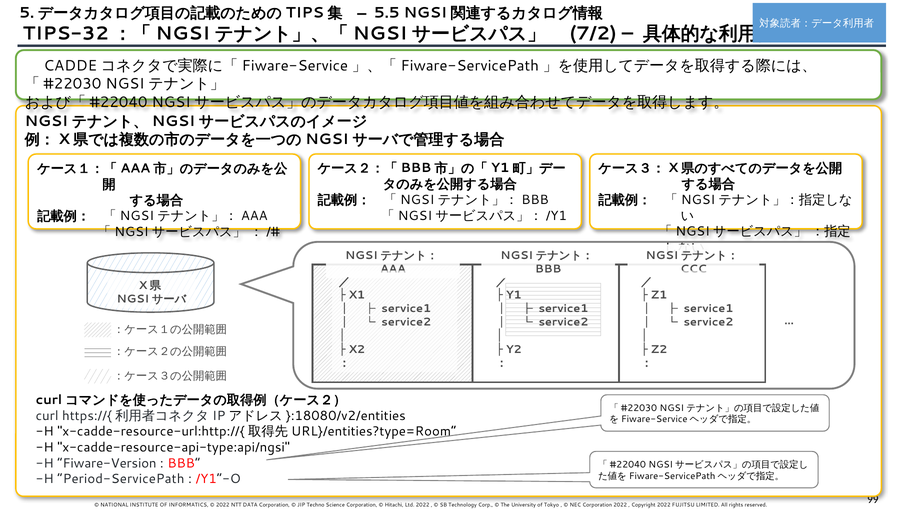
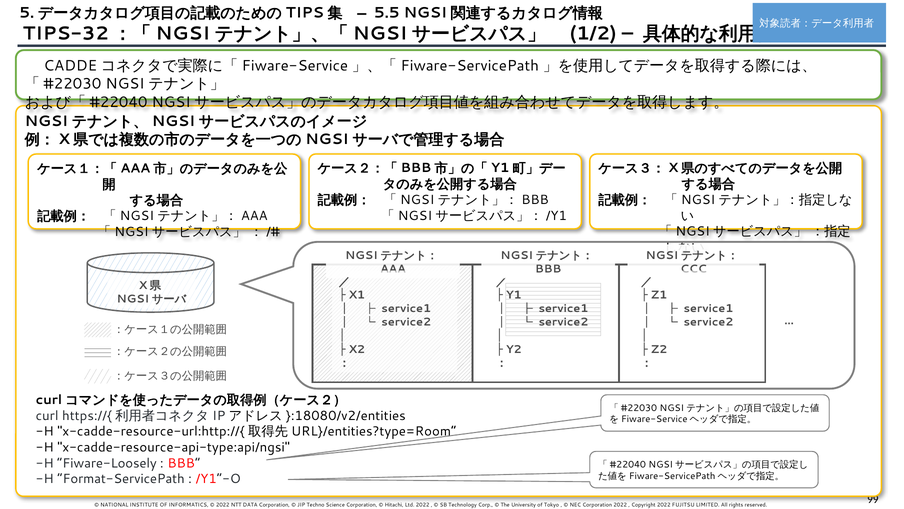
7/2: 7/2 -> 1/2 (593, 34)
Fiware-Version: Fiware-Version -> Fiware-Loosely (107, 463)
Period-ServicePath: Period-ServicePath -> Format-ServicePath (121, 479)
